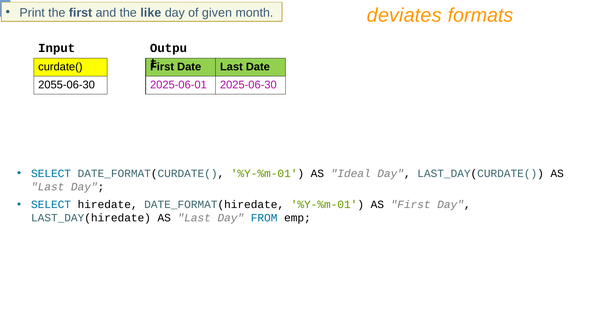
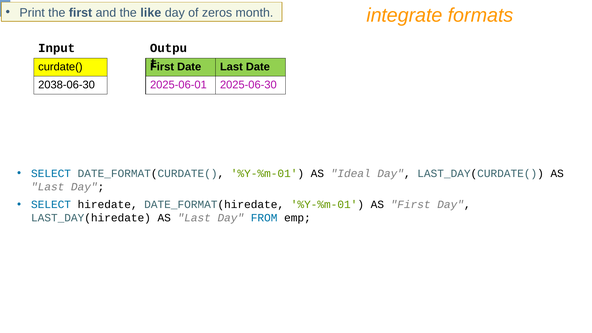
given: given -> zeros (217, 13)
deviates: deviates -> integrate (404, 15)
2055-06-30: 2055-06-30 -> 2038-06-30 (67, 85)
